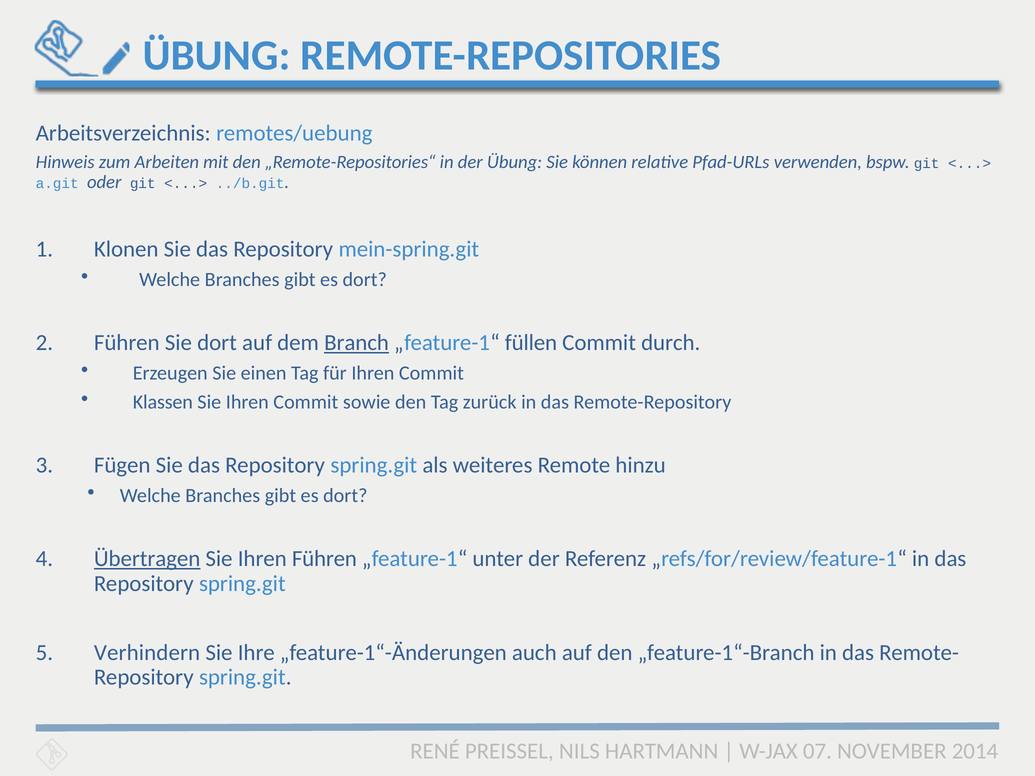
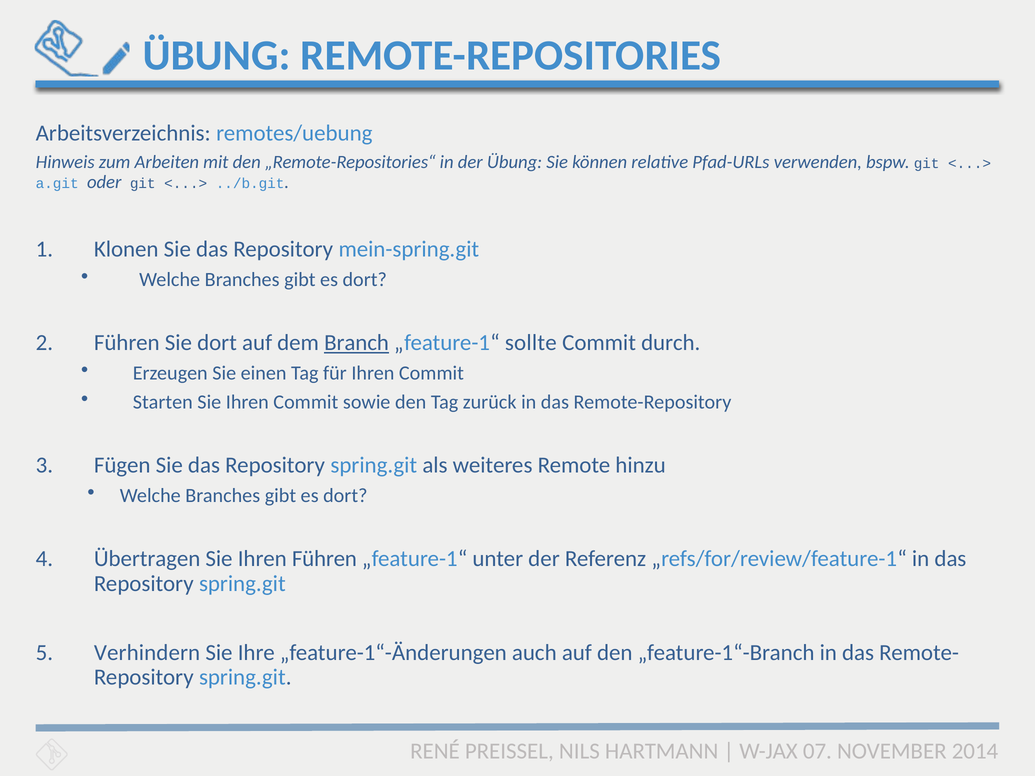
füllen: füllen -> sollte (531, 343)
Klassen: Klassen -> Starten (163, 402)
Übertragen underline: present -> none (147, 559)
